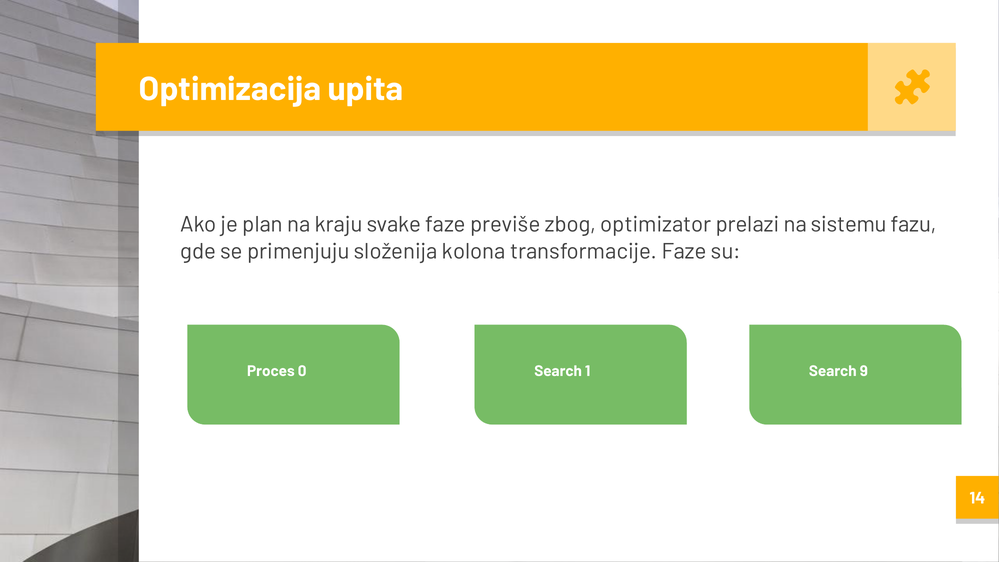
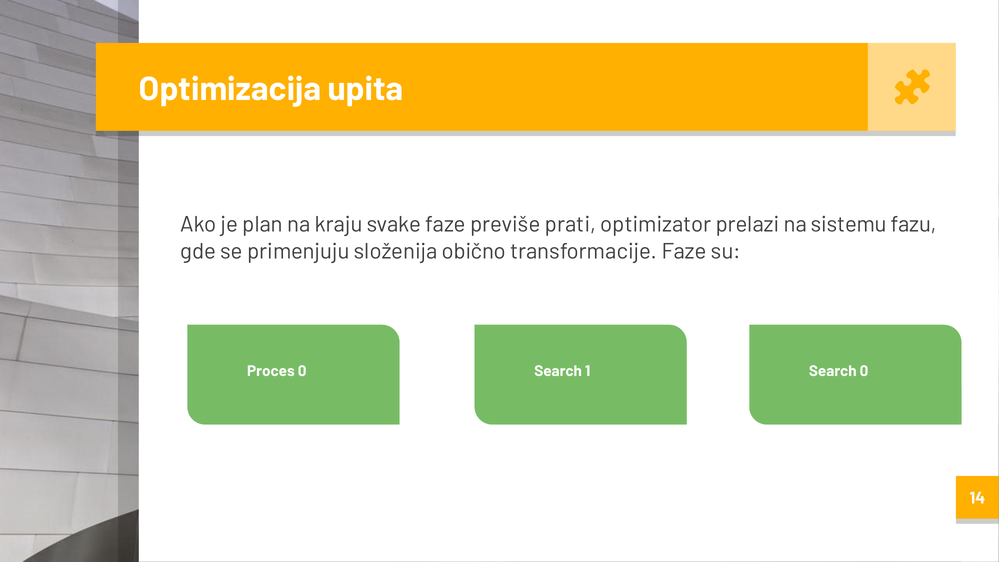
zbog: zbog -> prati (570, 225)
kolona: kolona -> obično (474, 251)
Search 9: 9 -> 0 (864, 371)
